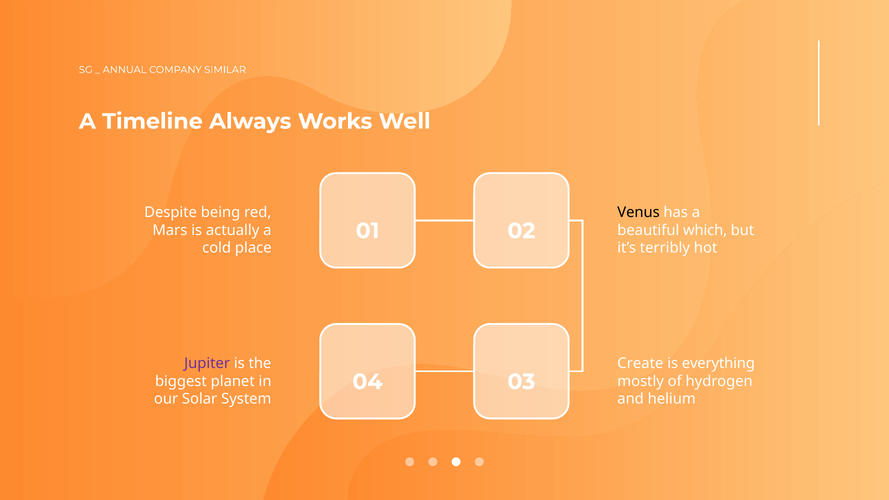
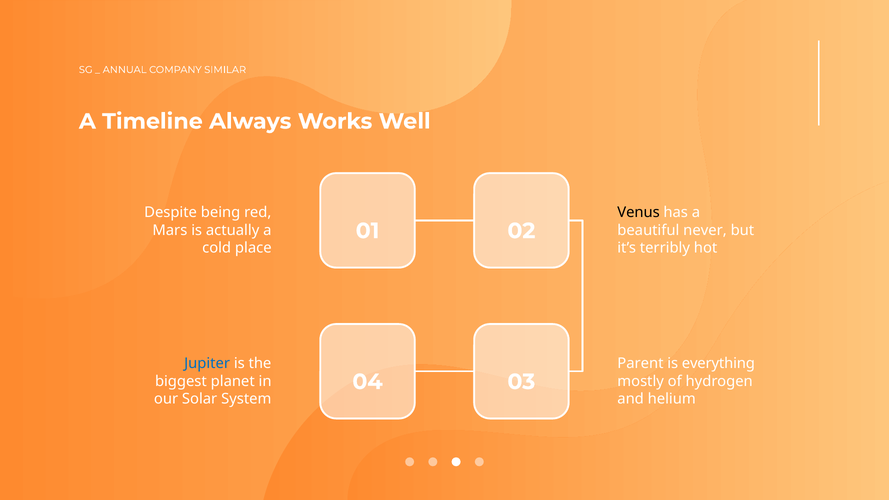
which: which -> never (705, 230)
Jupiter colour: purple -> blue (207, 363)
Create: Create -> Parent (640, 363)
